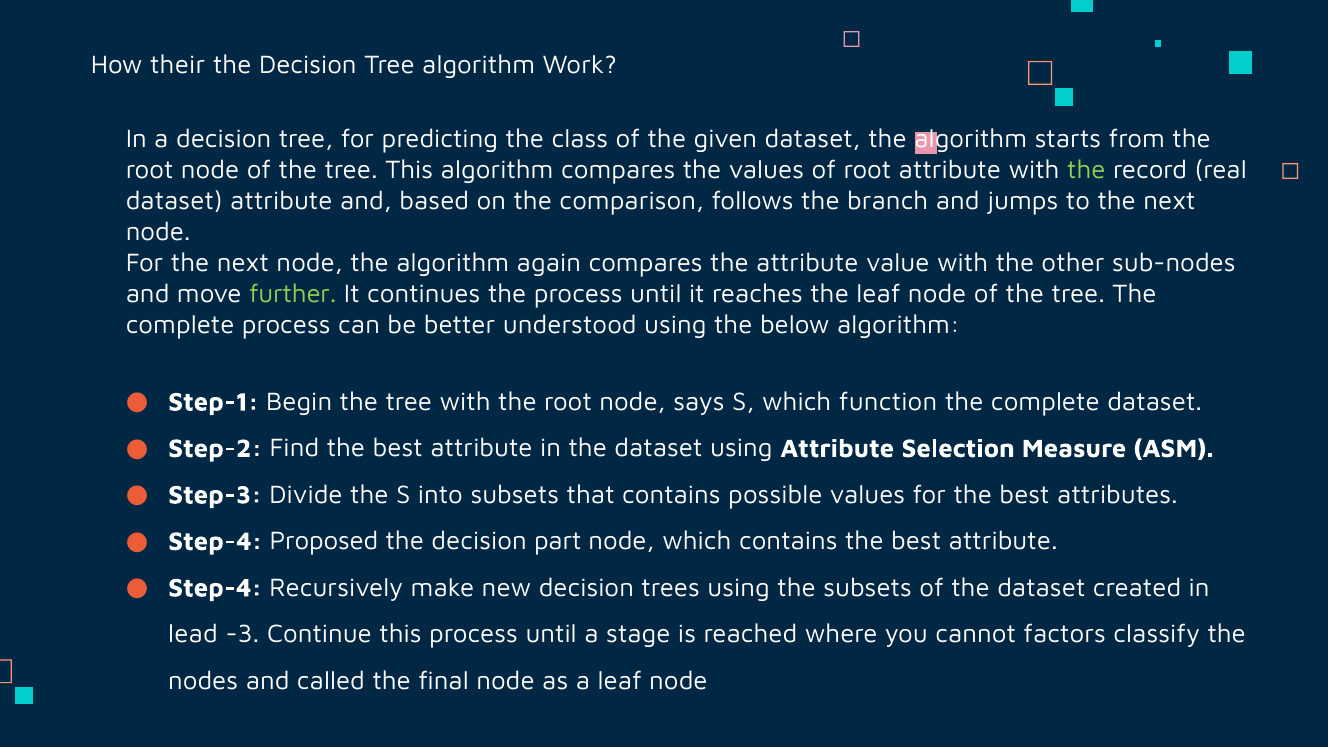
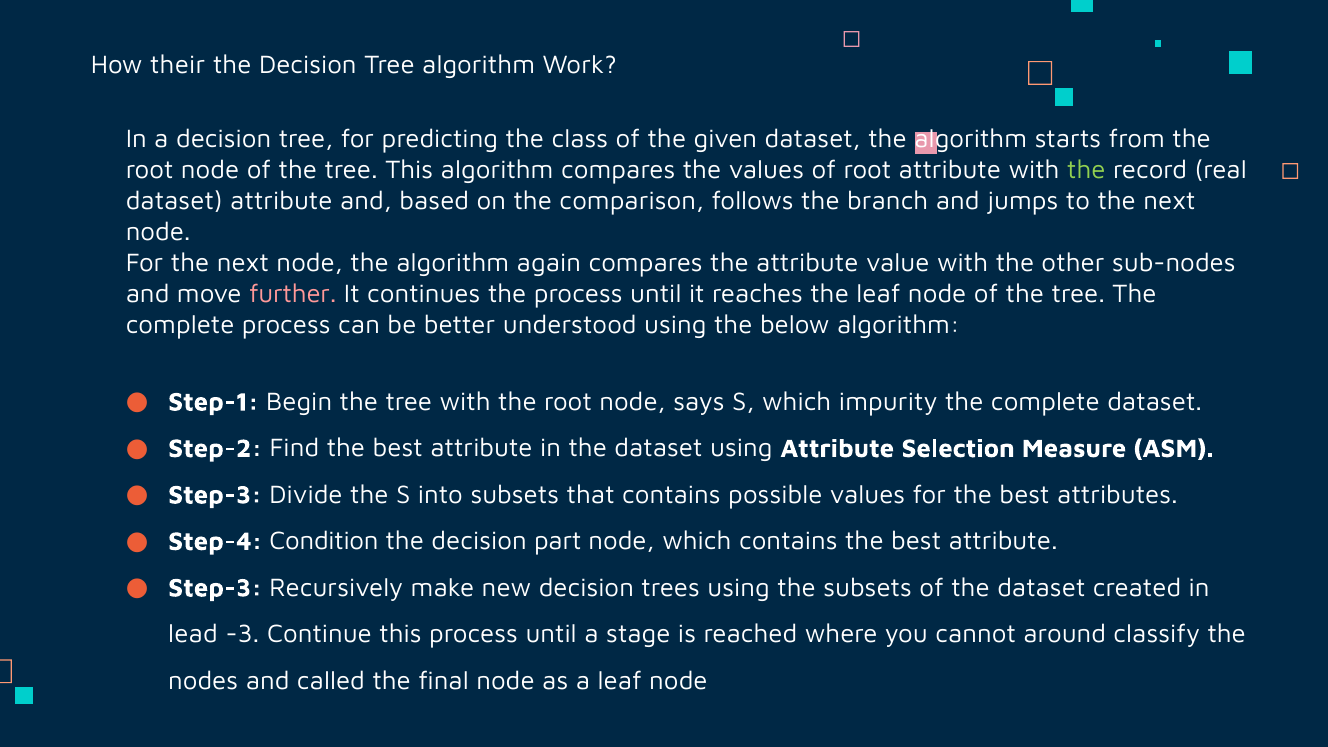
further colour: light green -> pink (293, 294)
function: function -> impurity (888, 402)
Proposed: Proposed -> Condition (324, 541)
Step-4: Step-4 -> Step-3 (215, 588)
factors: factors -> around (1065, 634)
